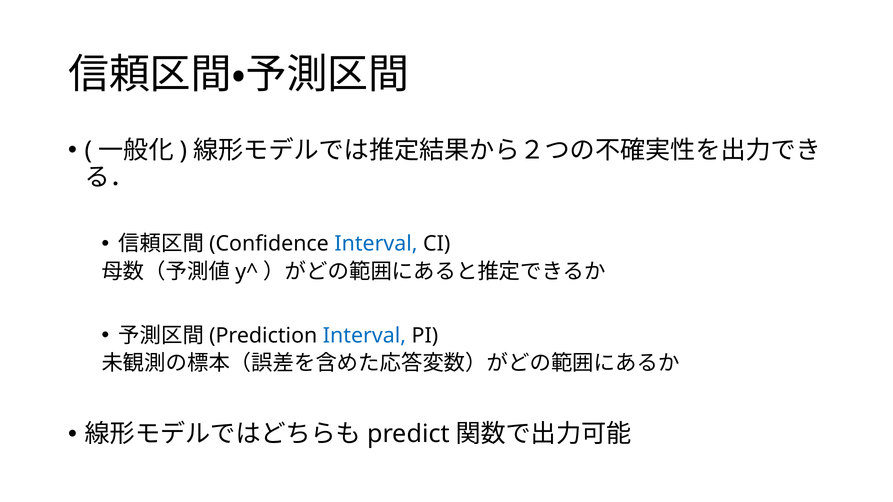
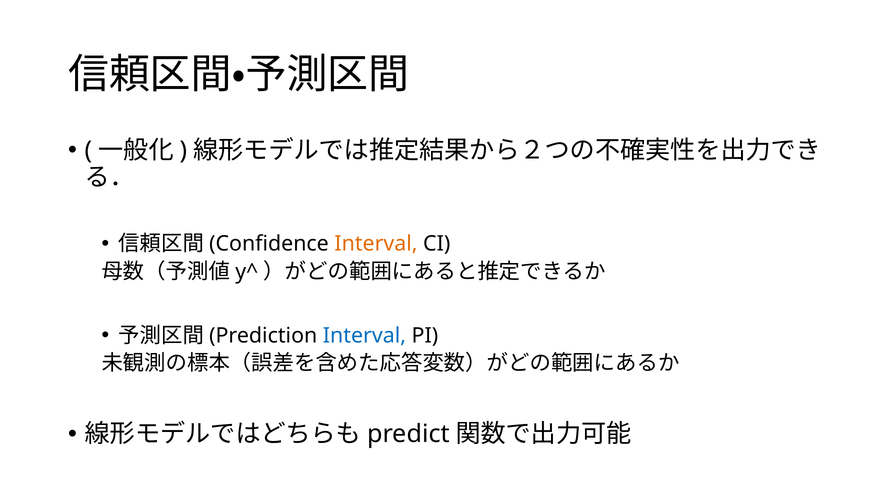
Interval colour: blue -> orange (376, 244)
